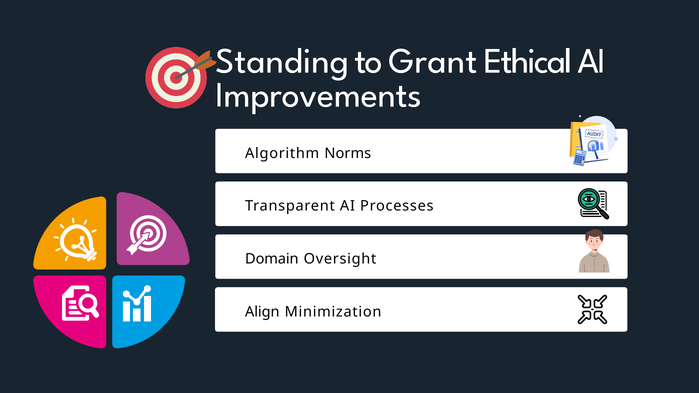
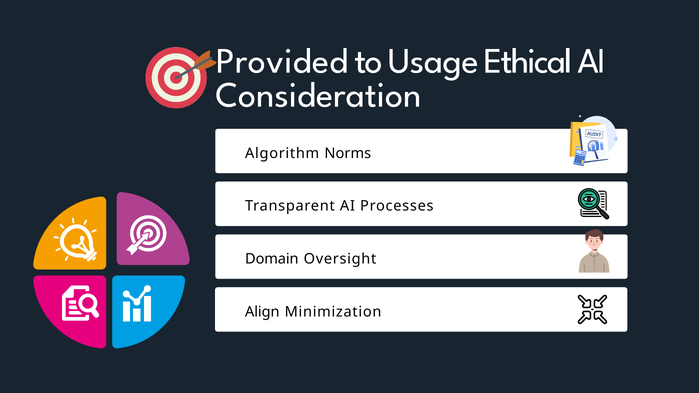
Standing: Standing -> Provided (282, 61)
Grant: Grant -> Usage (433, 61)
Improvements: Improvements -> Consideration (318, 95)
